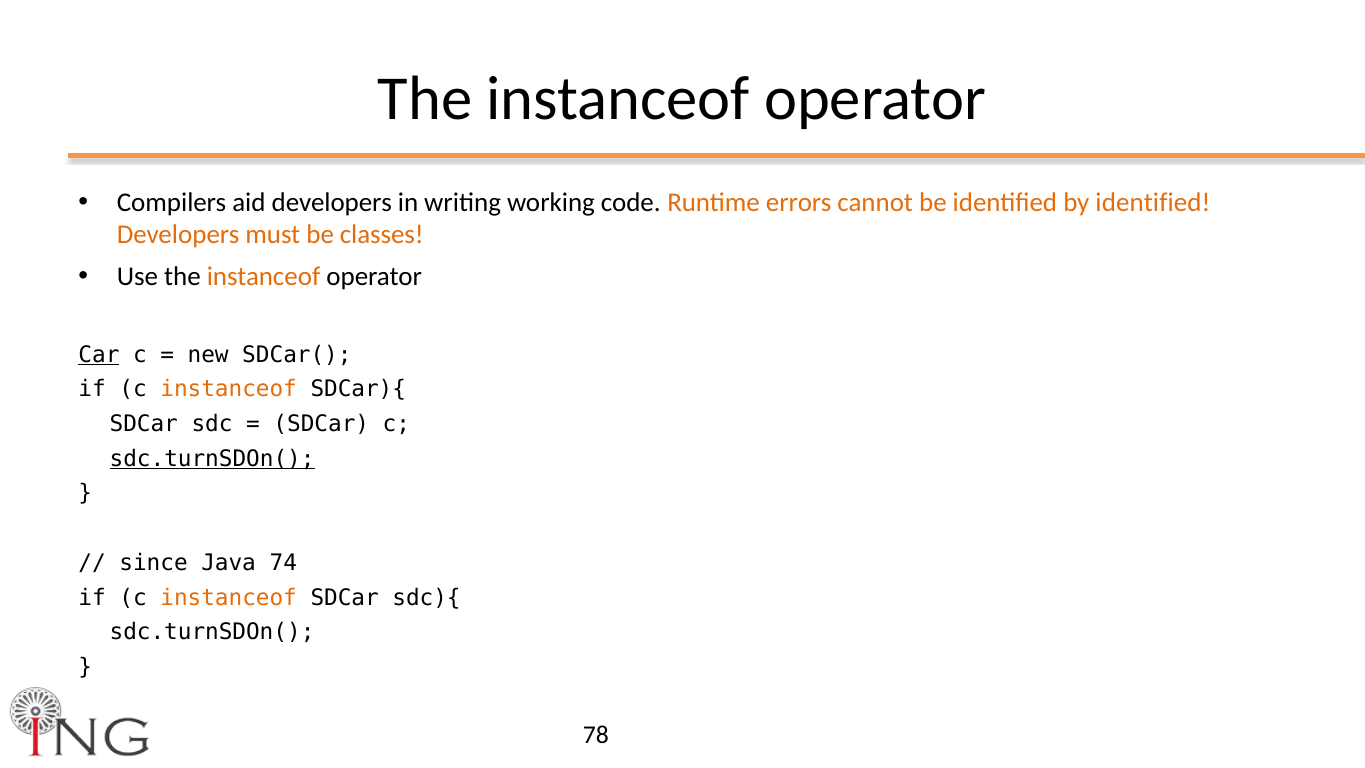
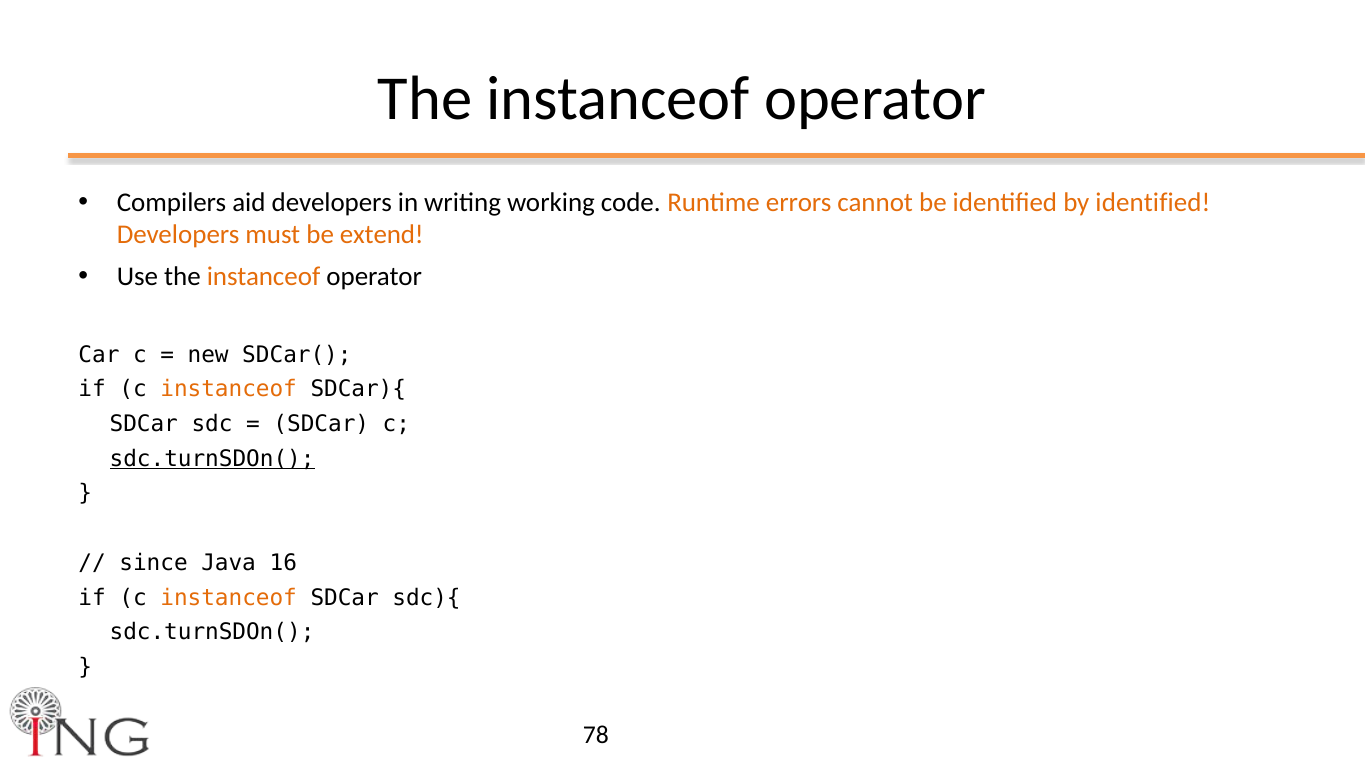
classes: classes -> extend (382, 235)
Car underline: present -> none (99, 355)
74: 74 -> 16 (283, 563)
